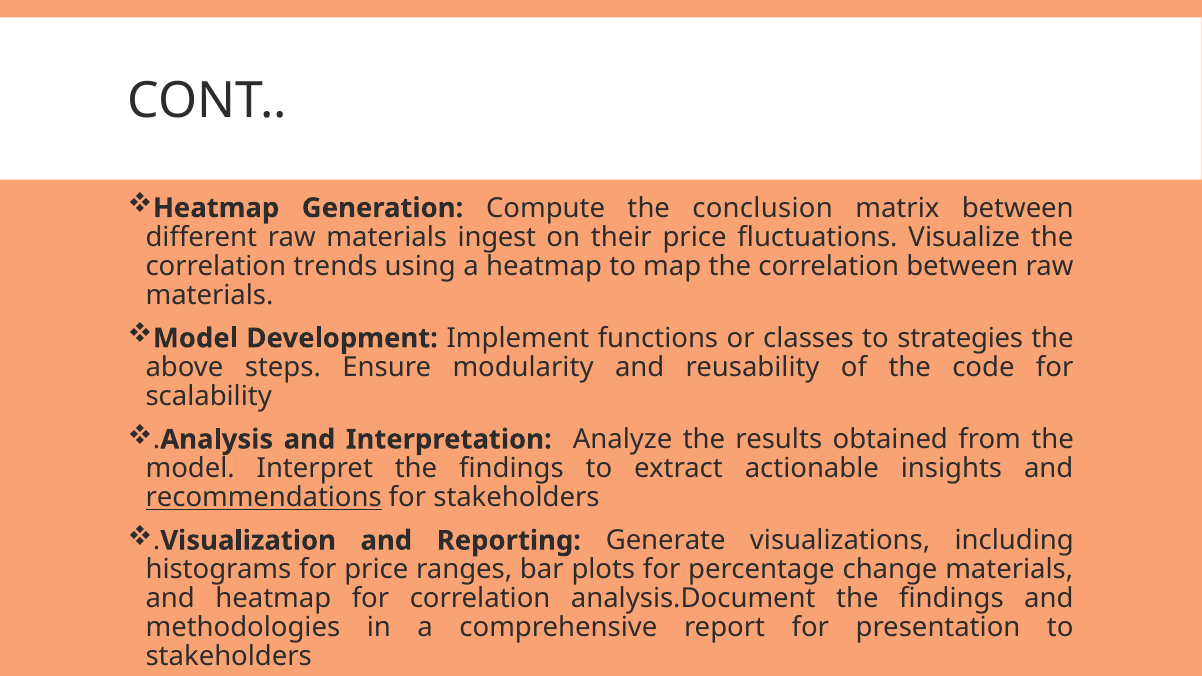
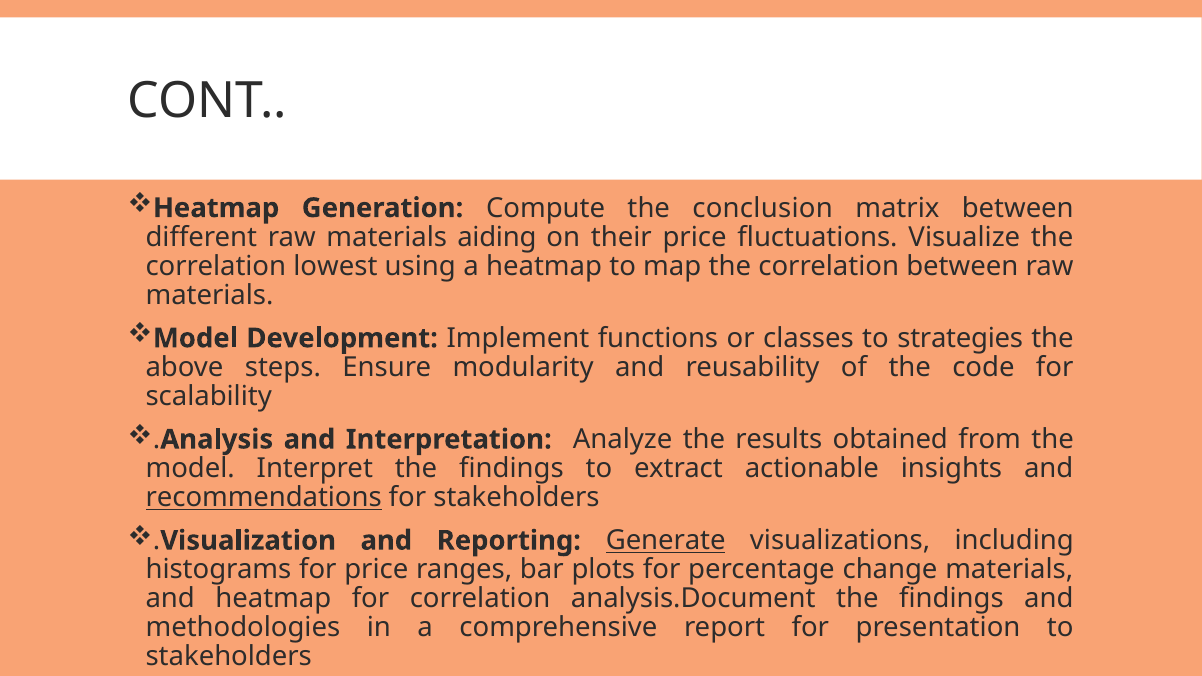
ingest: ingest -> aiding (497, 237)
trends: trends -> lowest (335, 266)
Generate underline: none -> present (666, 541)
